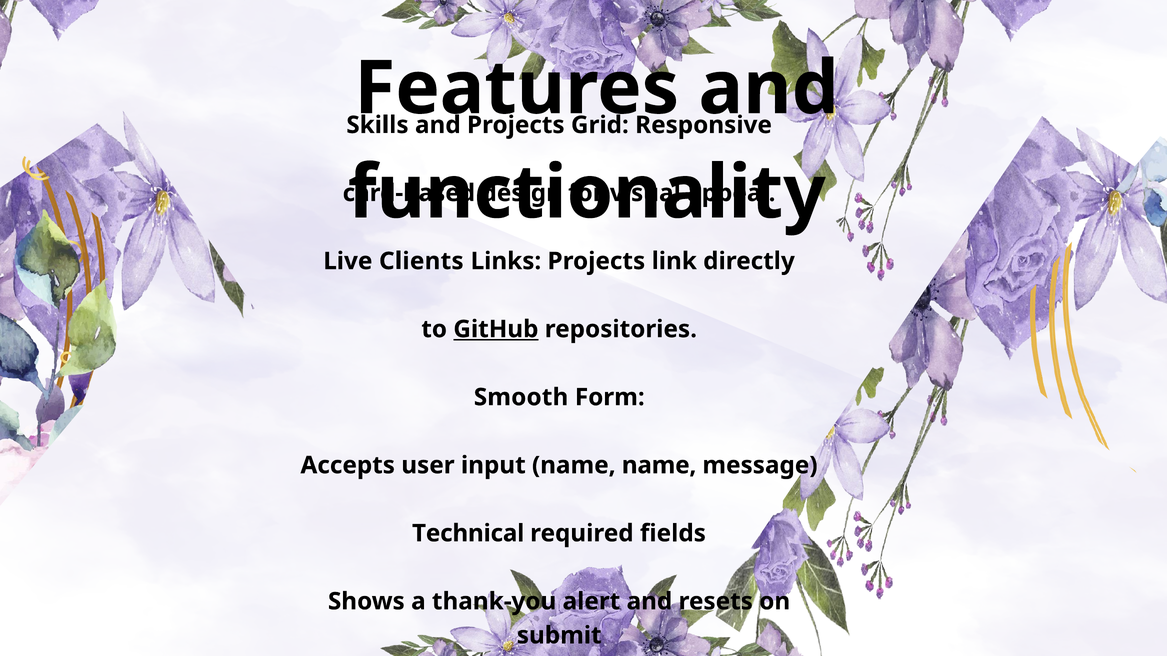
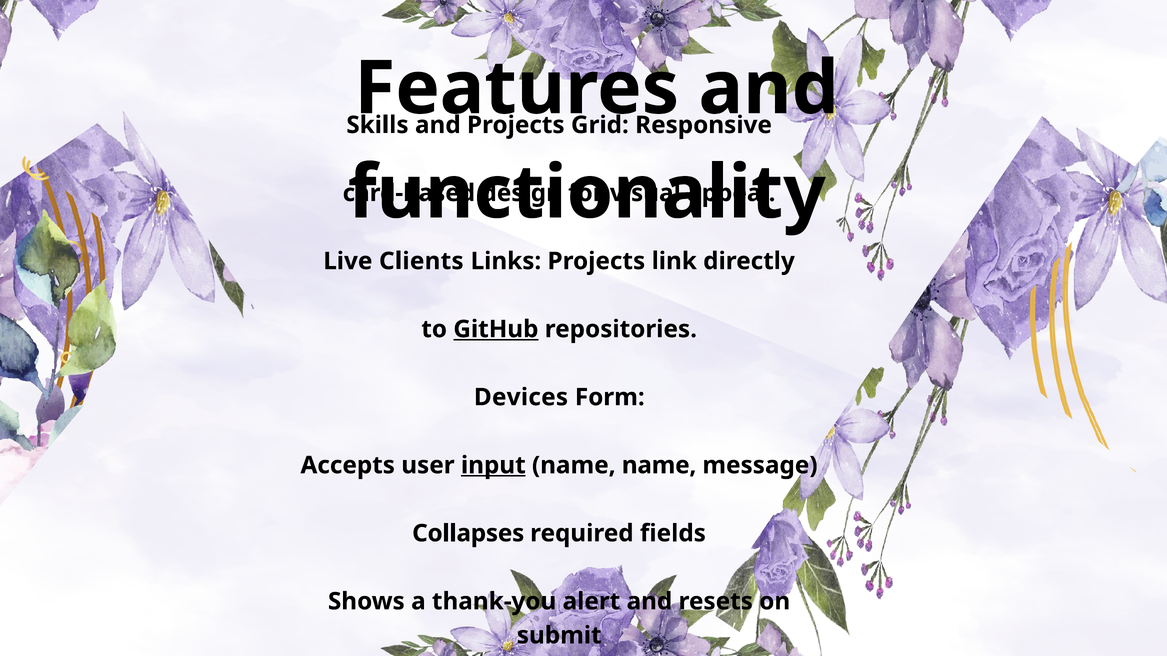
Smooth: Smooth -> Devices (521, 397)
input underline: none -> present (493, 466)
Technical: Technical -> Collapses (468, 534)
